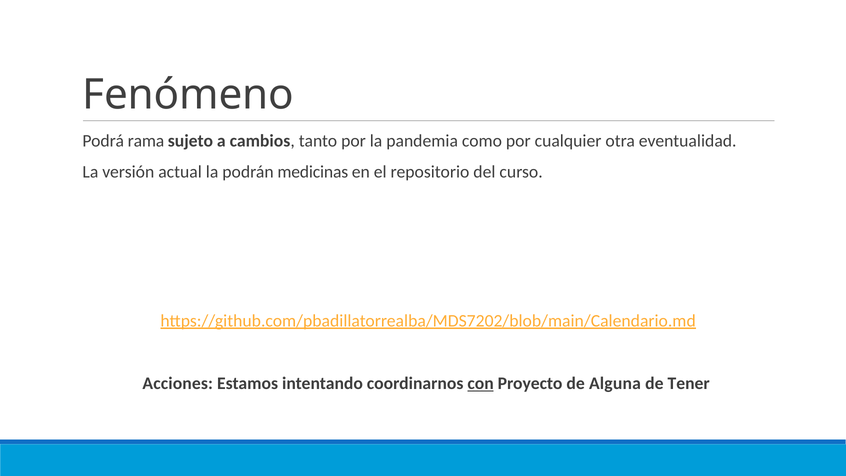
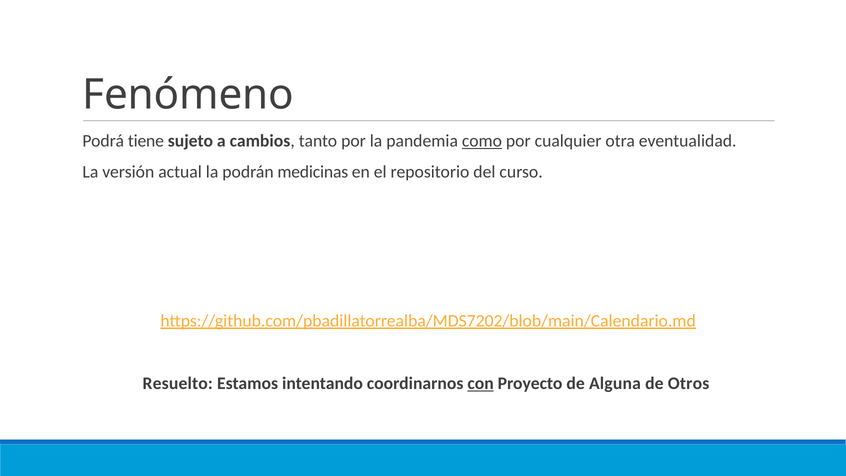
rama: rama -> tiene (146, 141)
como underline: none -> present (482, 141)
Acciones: Acciones -> Resuelto (178, 384)
Tener: Tener -> Otros (689, 384)
